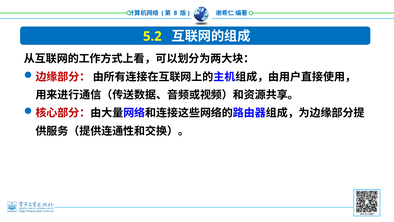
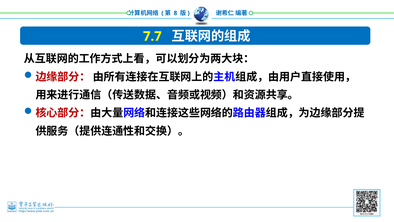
5.2: 5.2 -> 7.7 (152, 36)
